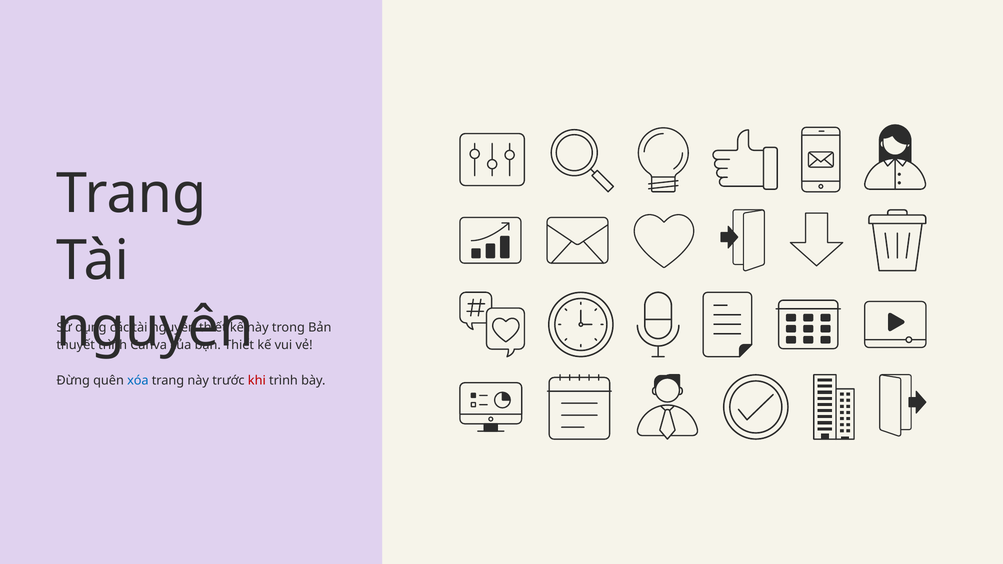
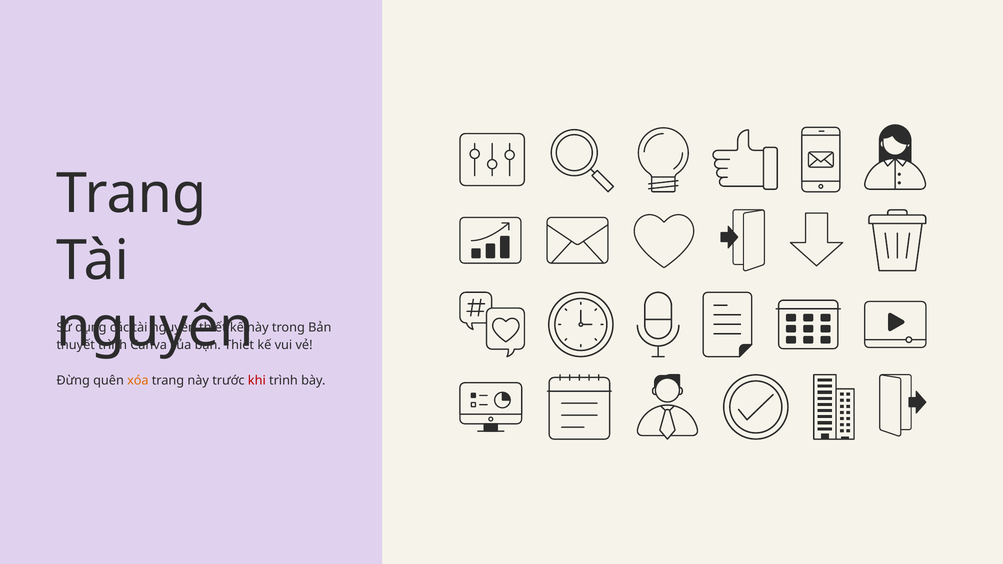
xóa colour: blue -> orange (138, 381)
